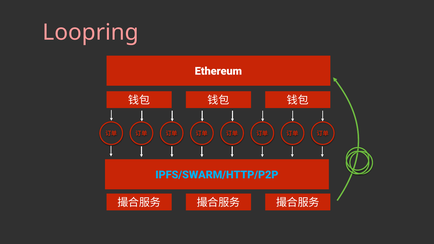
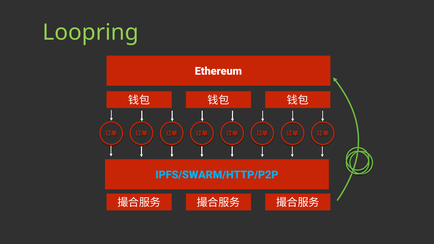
Loopring colour: pink -> light green (91, 32)
